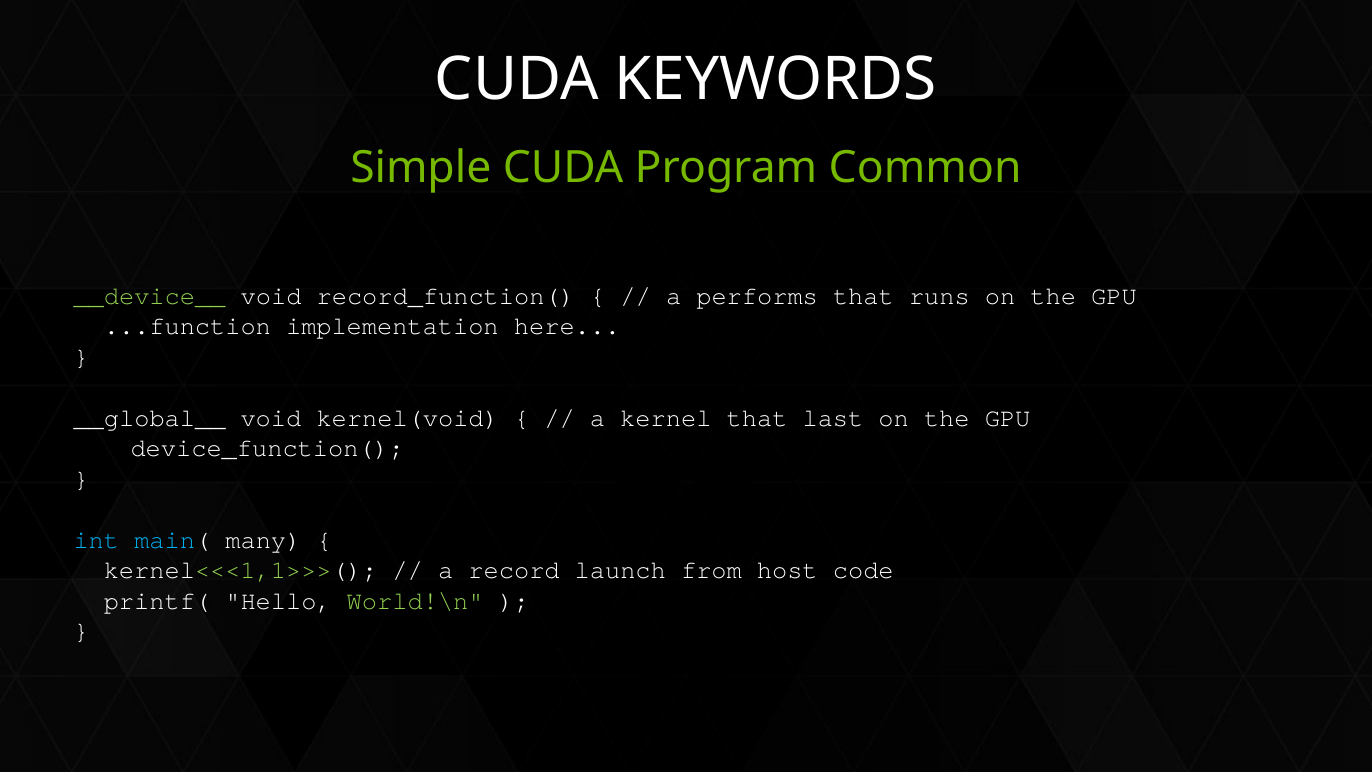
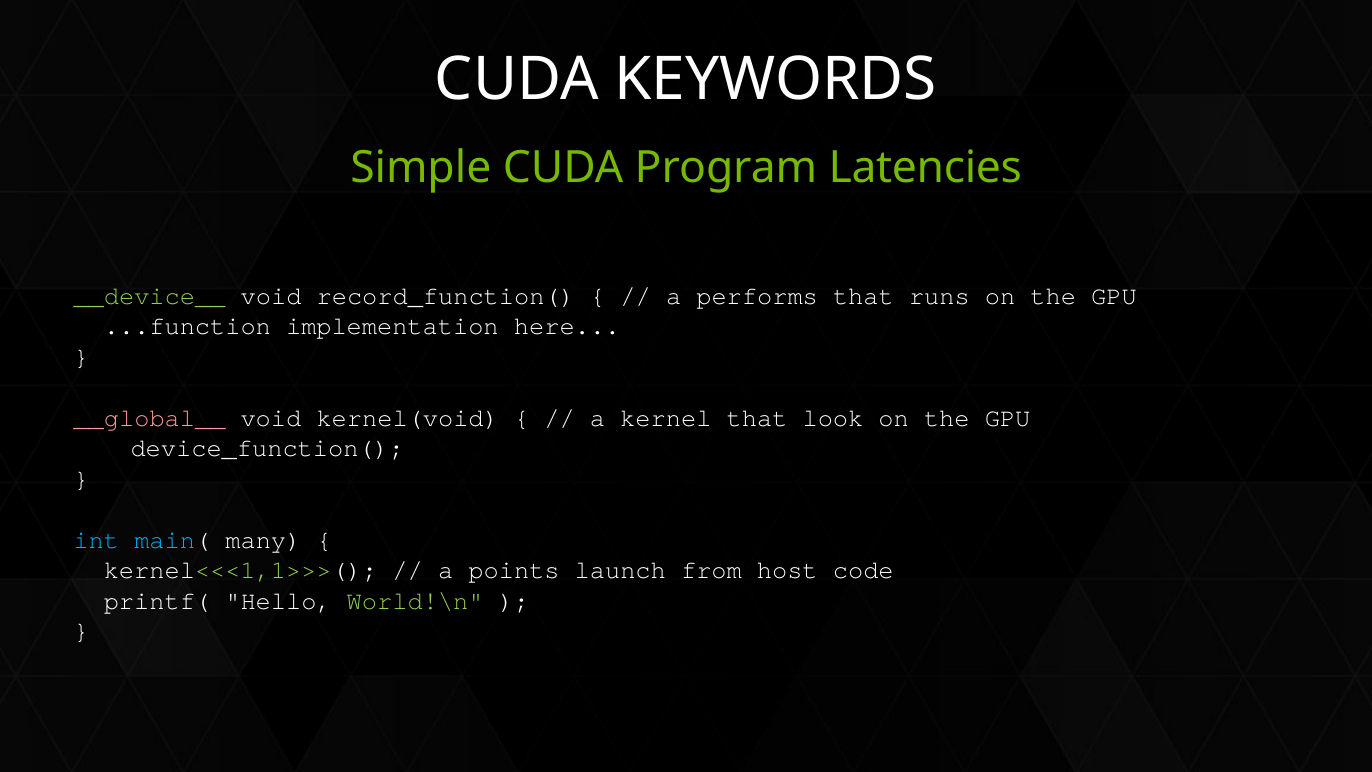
Common: Common -> Latencies (925, 168)
__global__ colour: white -> pink (150, 418)
last: last -> look (833, 418)
record: record -> points (514, 570)
